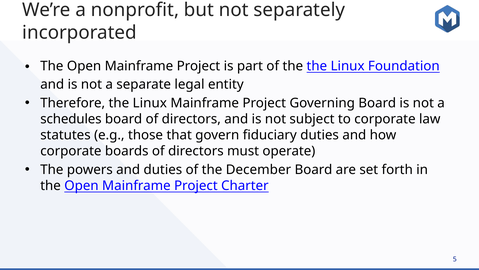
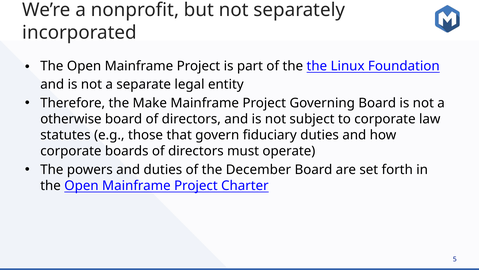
Therefore the Linux: Linux -> Make (150, 103)
schedules: schedules -> otherwise (71, 119)
